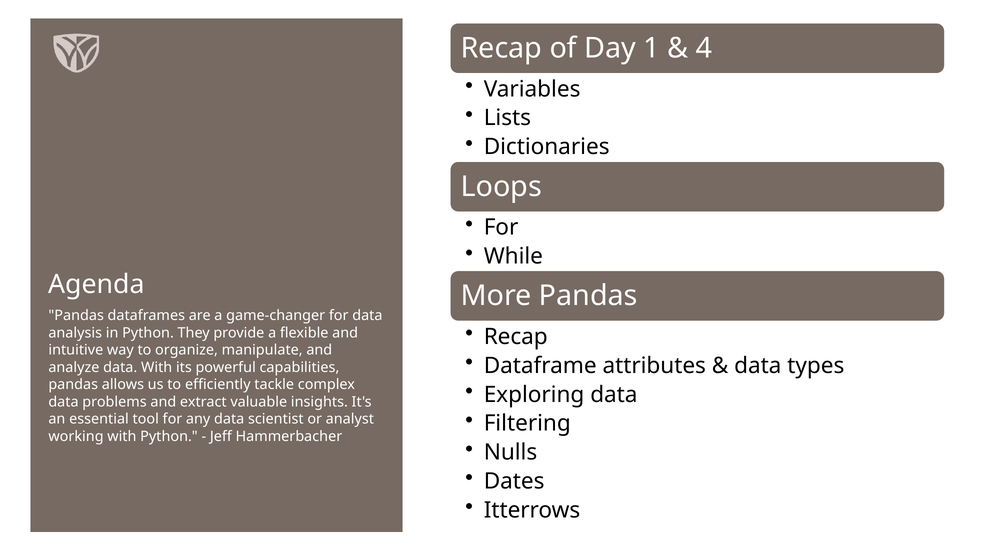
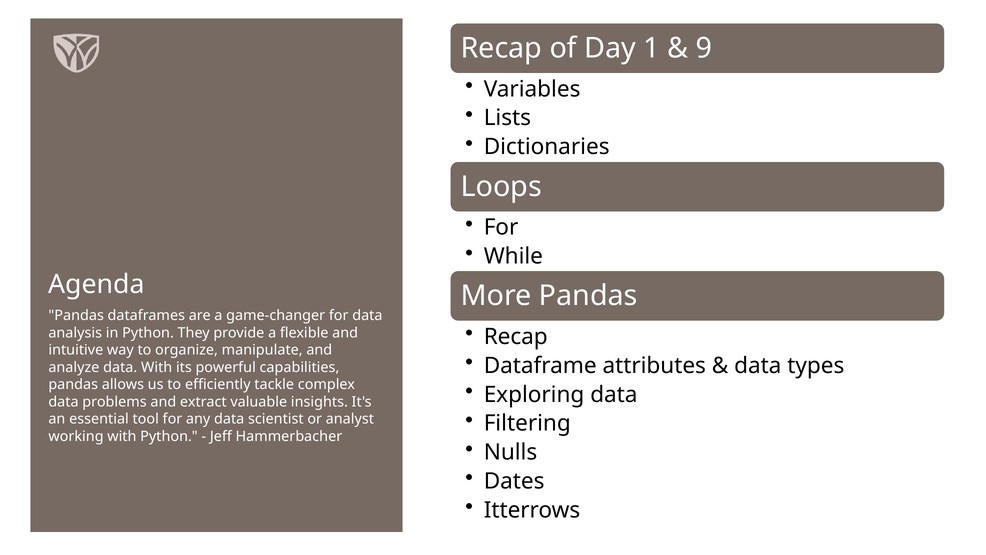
4: 4 -> 9 (704, 48)
